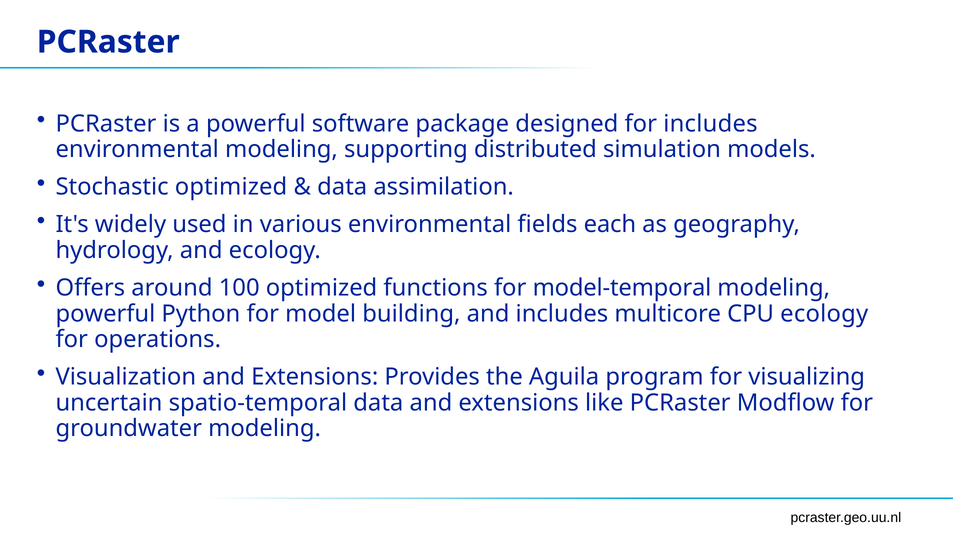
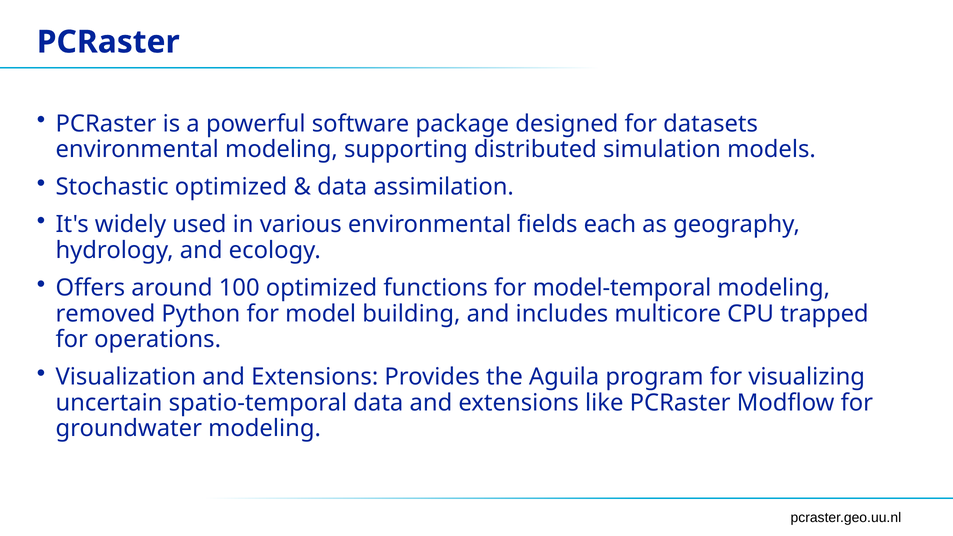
for includes: includes -> datasets (711, 124)
powerful: powerful -> removed (105, 314)
CPU ecology: ecology -> trapped (824, 314)
